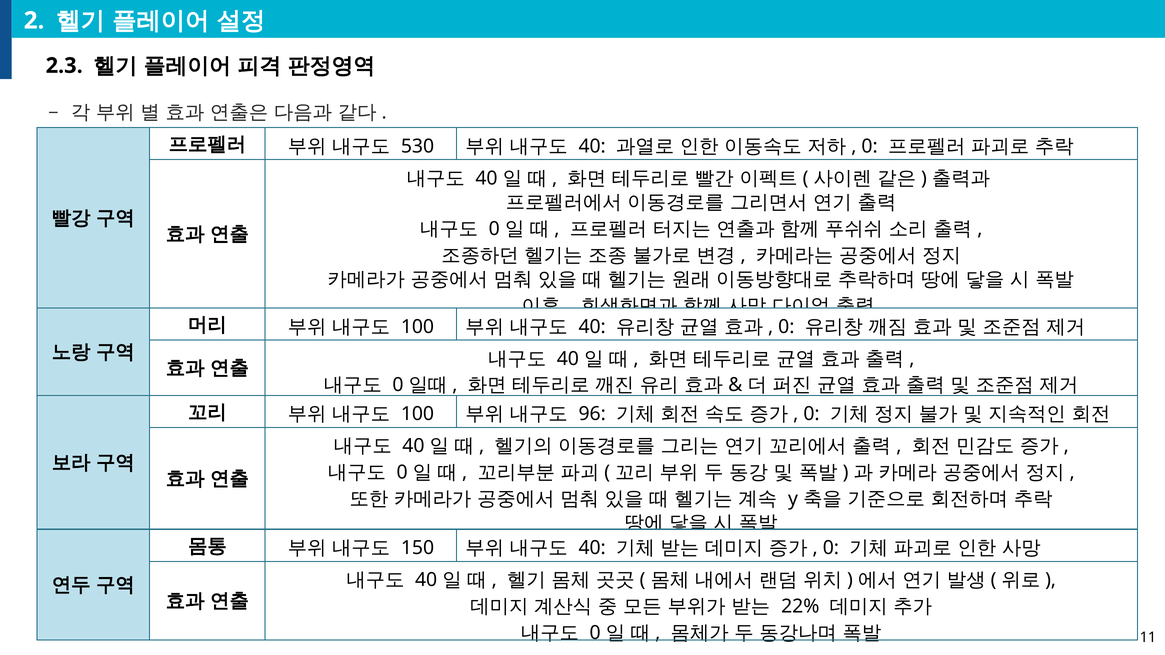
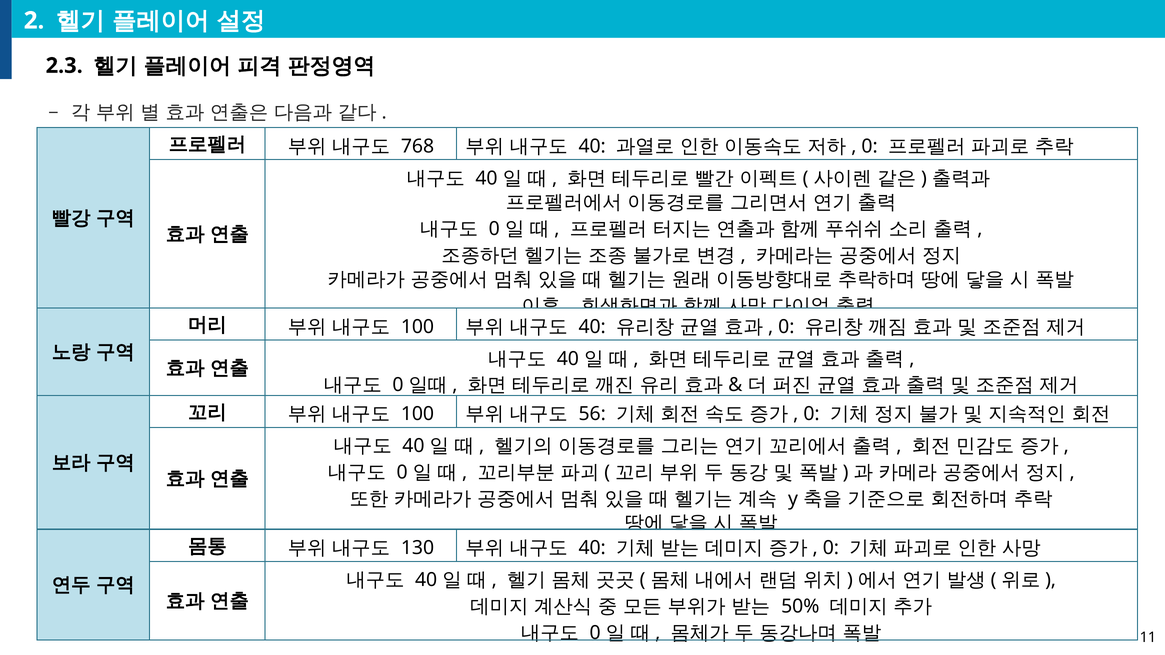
530: 530 -> 768 (418, 146)
96: 96 -> 56 (592, 414)
150: 150 -> 130 (418, 548)
22%: 22% -> 50% (800, 607)
